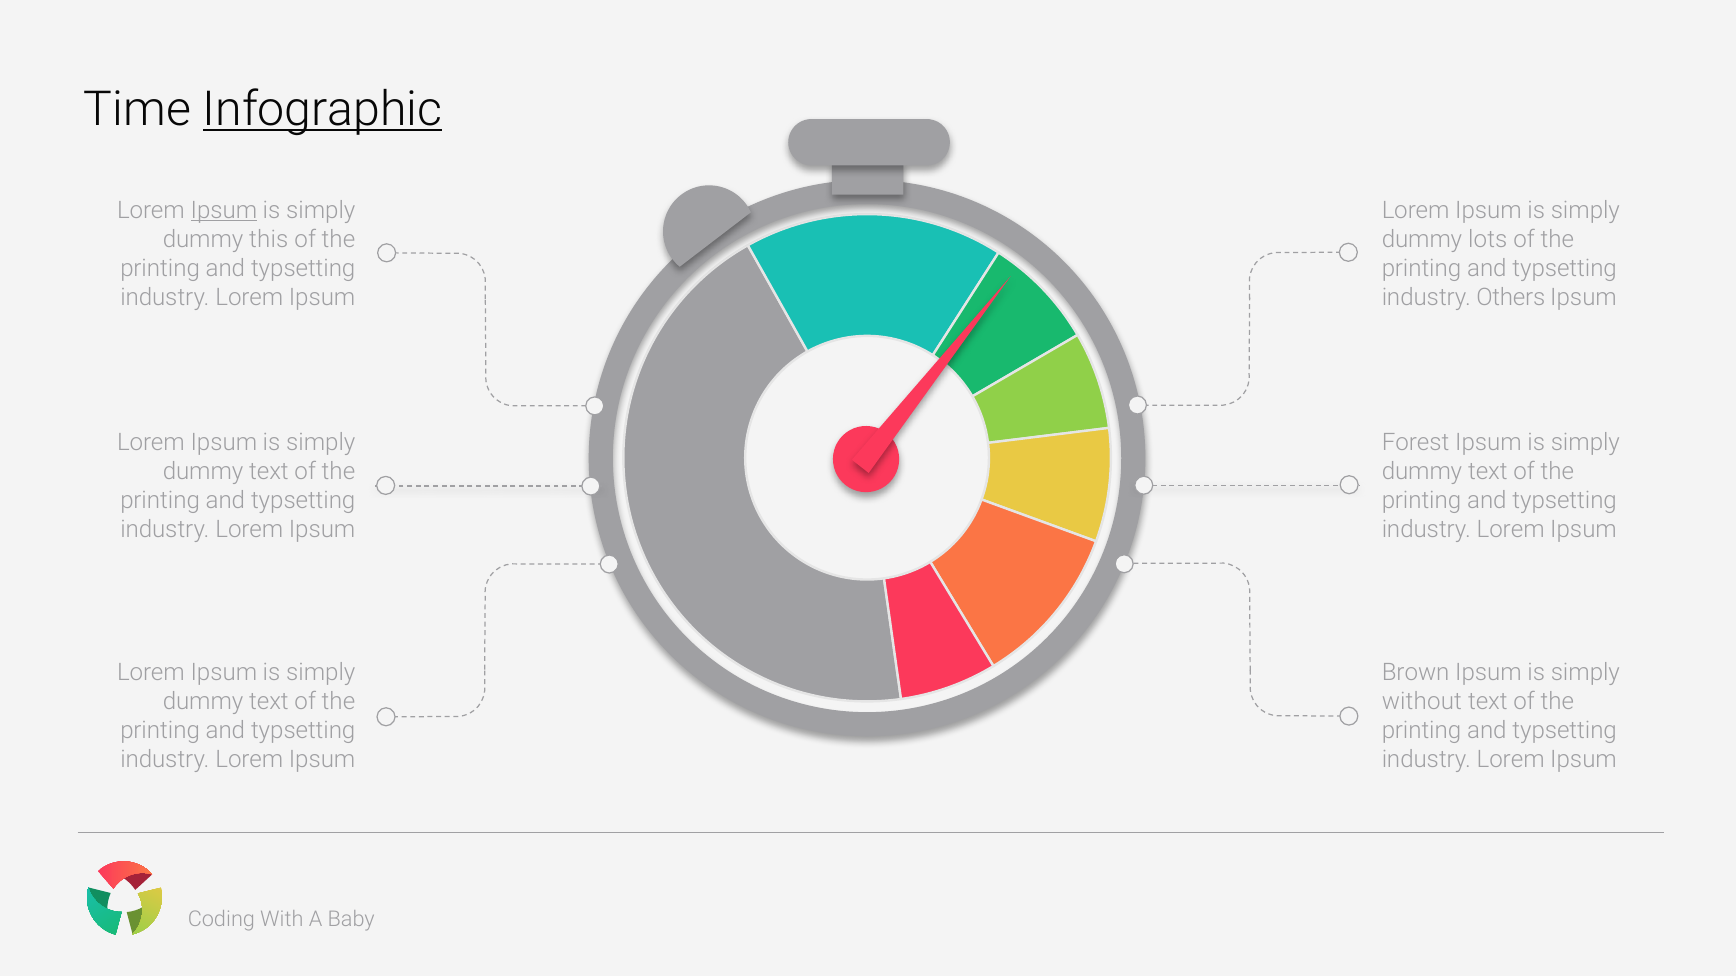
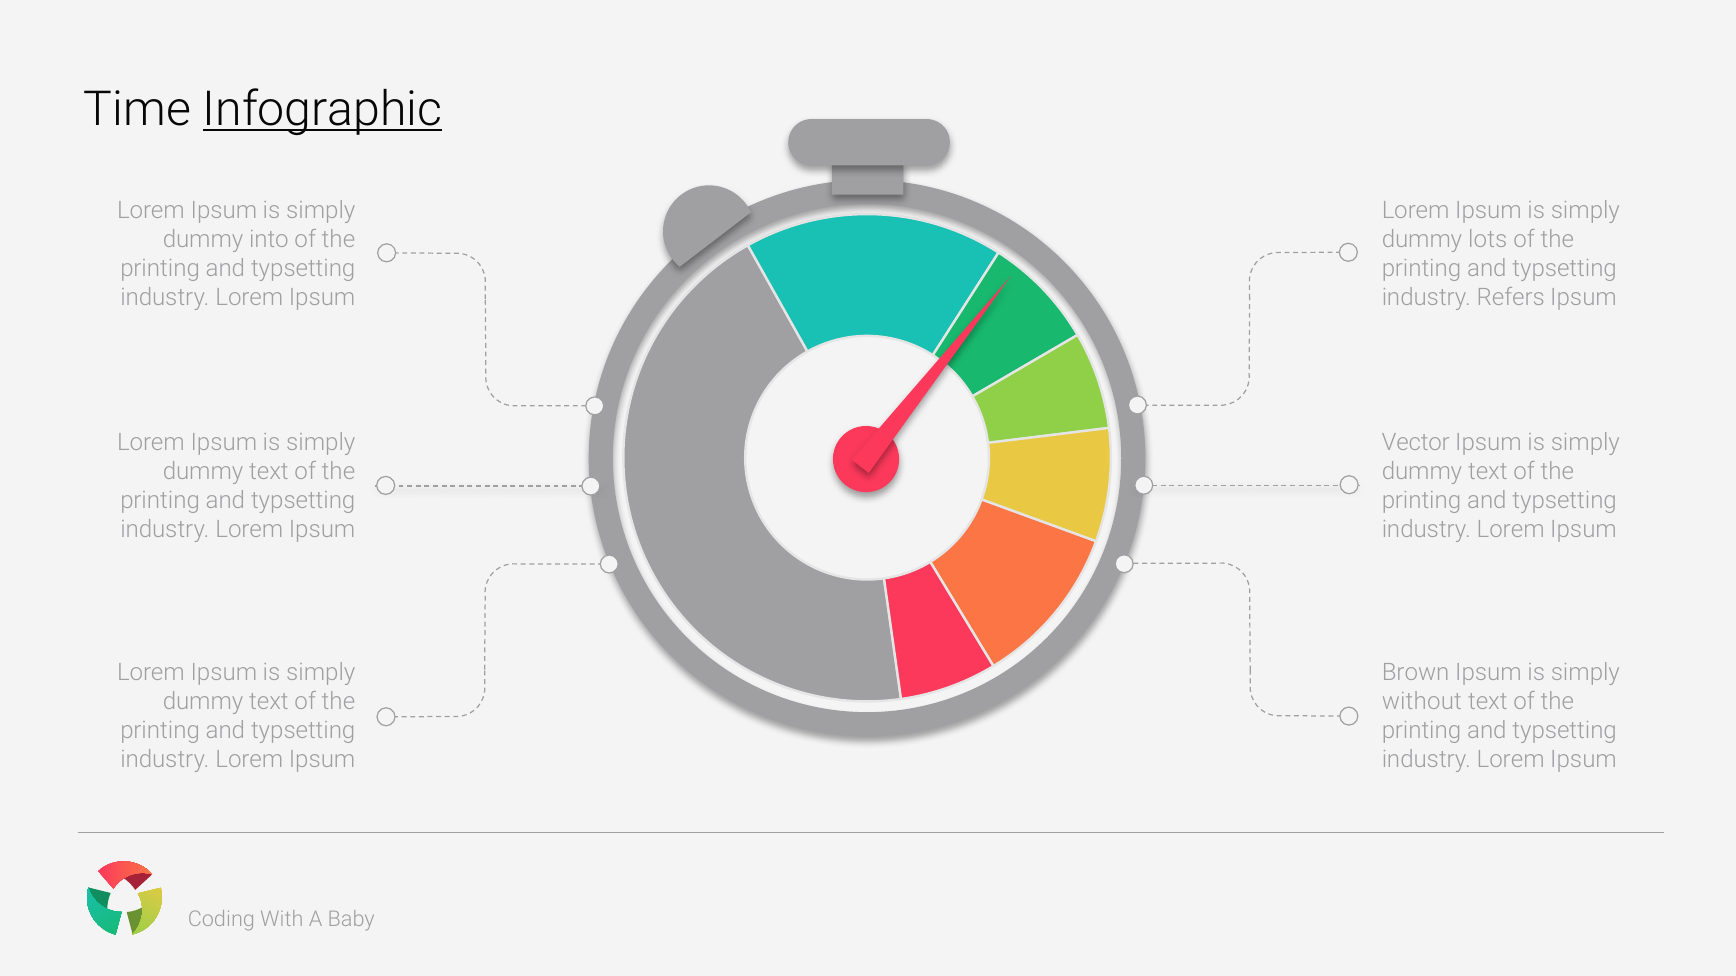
Ipsum underline: present -> none (224, 210)
this: this -> into (269, 239)
Others: Others -> Refers (1511, 298)
Forest: Forest -> Vector (1416, 443)
